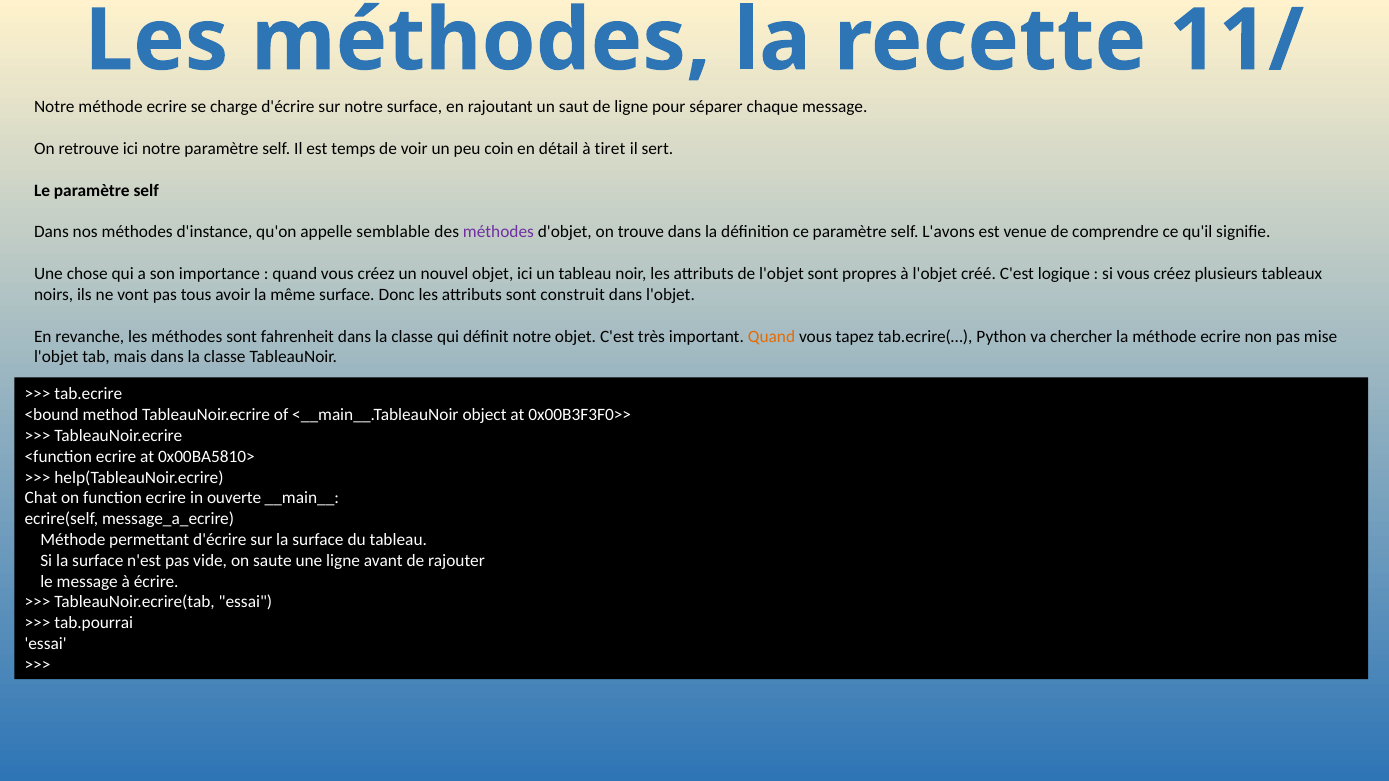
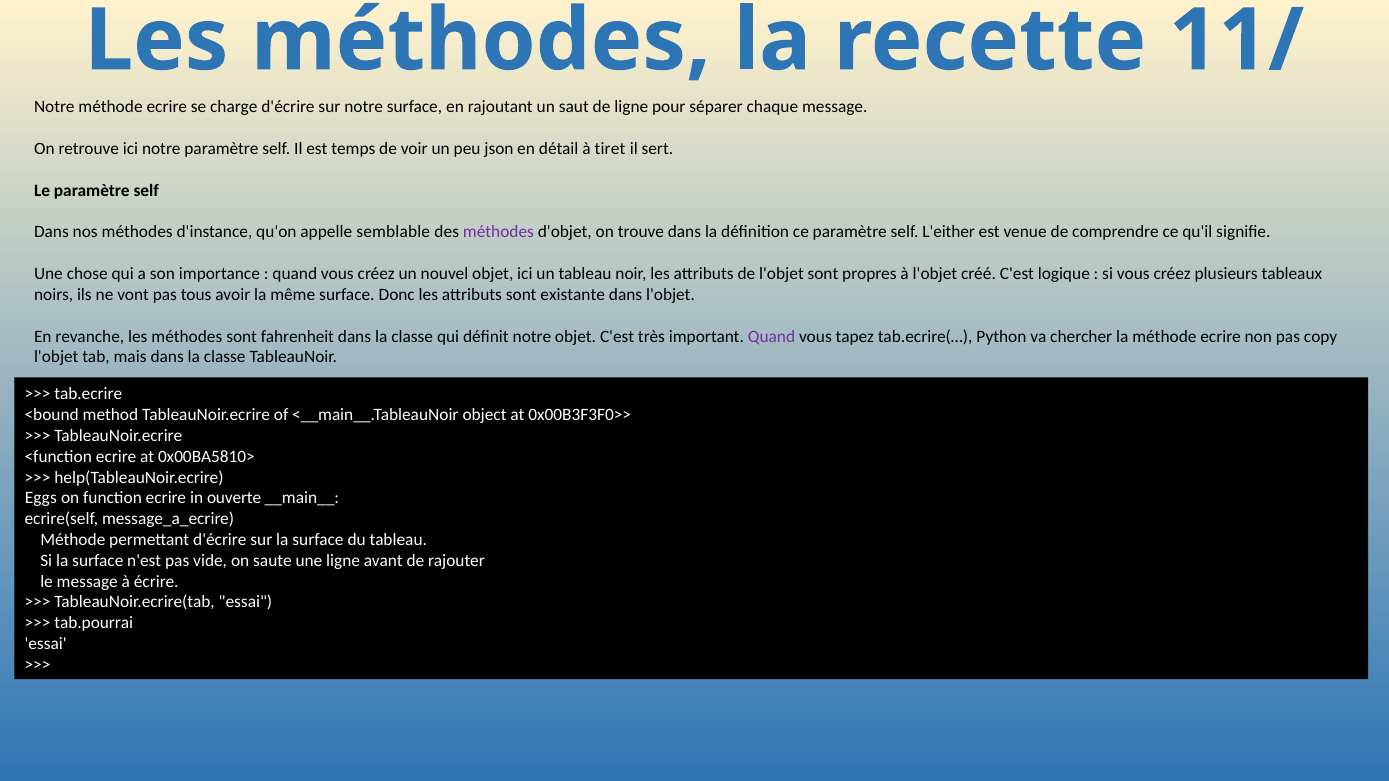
coin: coin -> json (499, 149)
L'avons: L'avons -> L'either (949, 232)
construit: construit -> existante (573, 295)
Quand colour: orange -> purple (772, 336)
mise: mise -> copy (1321, 336)
Chat: Chat -> Eggs (41, 498)
